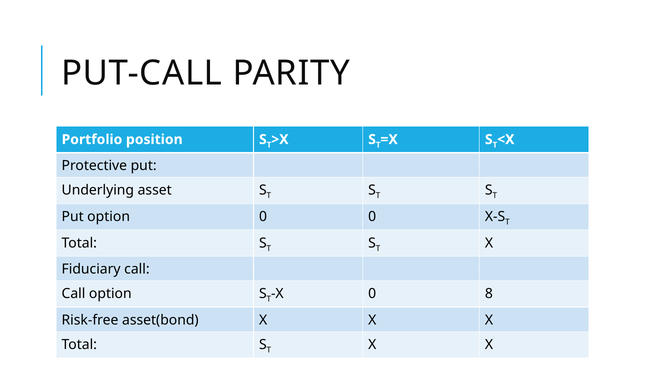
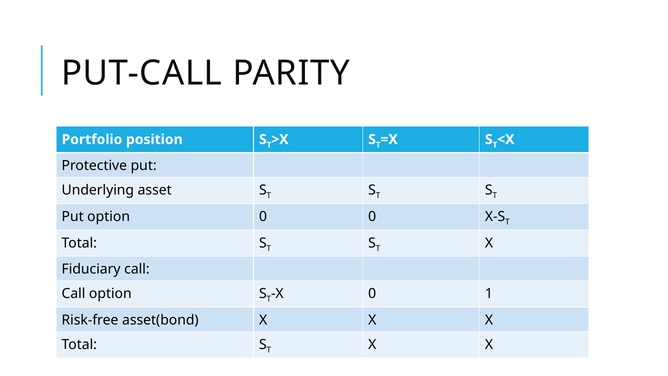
8: 8 -> 1 (489, 294)
